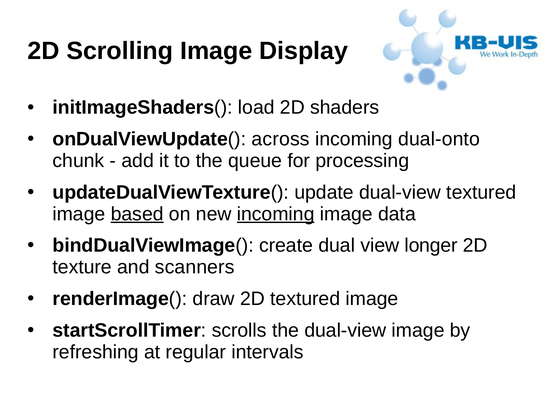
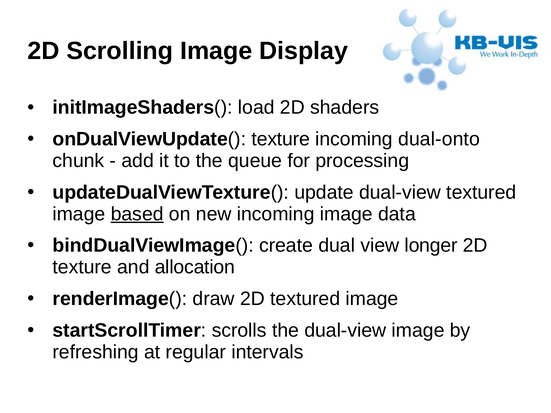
onDualViewUpdate( across: across -> texture (281, 139)
incoming underline: present -> none (276, 214)
scanners: scanners -> allocation (195, 267)
